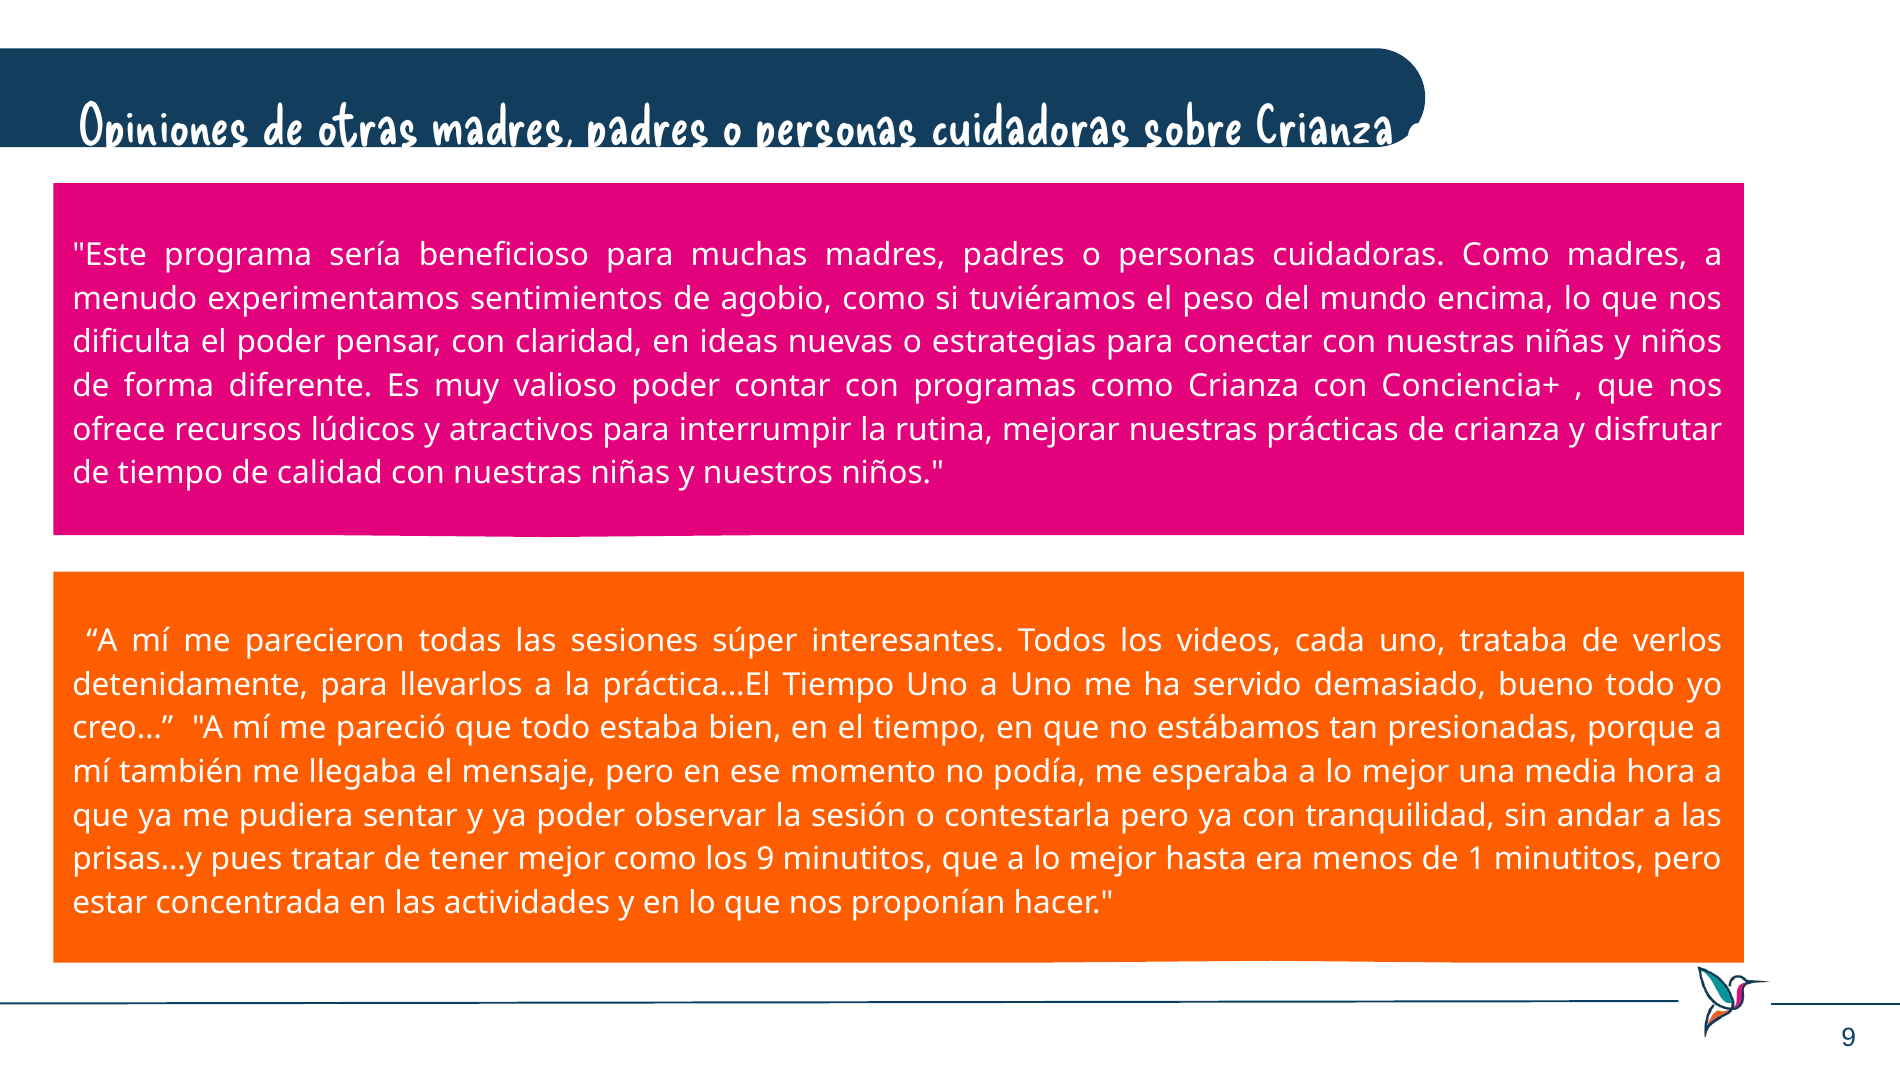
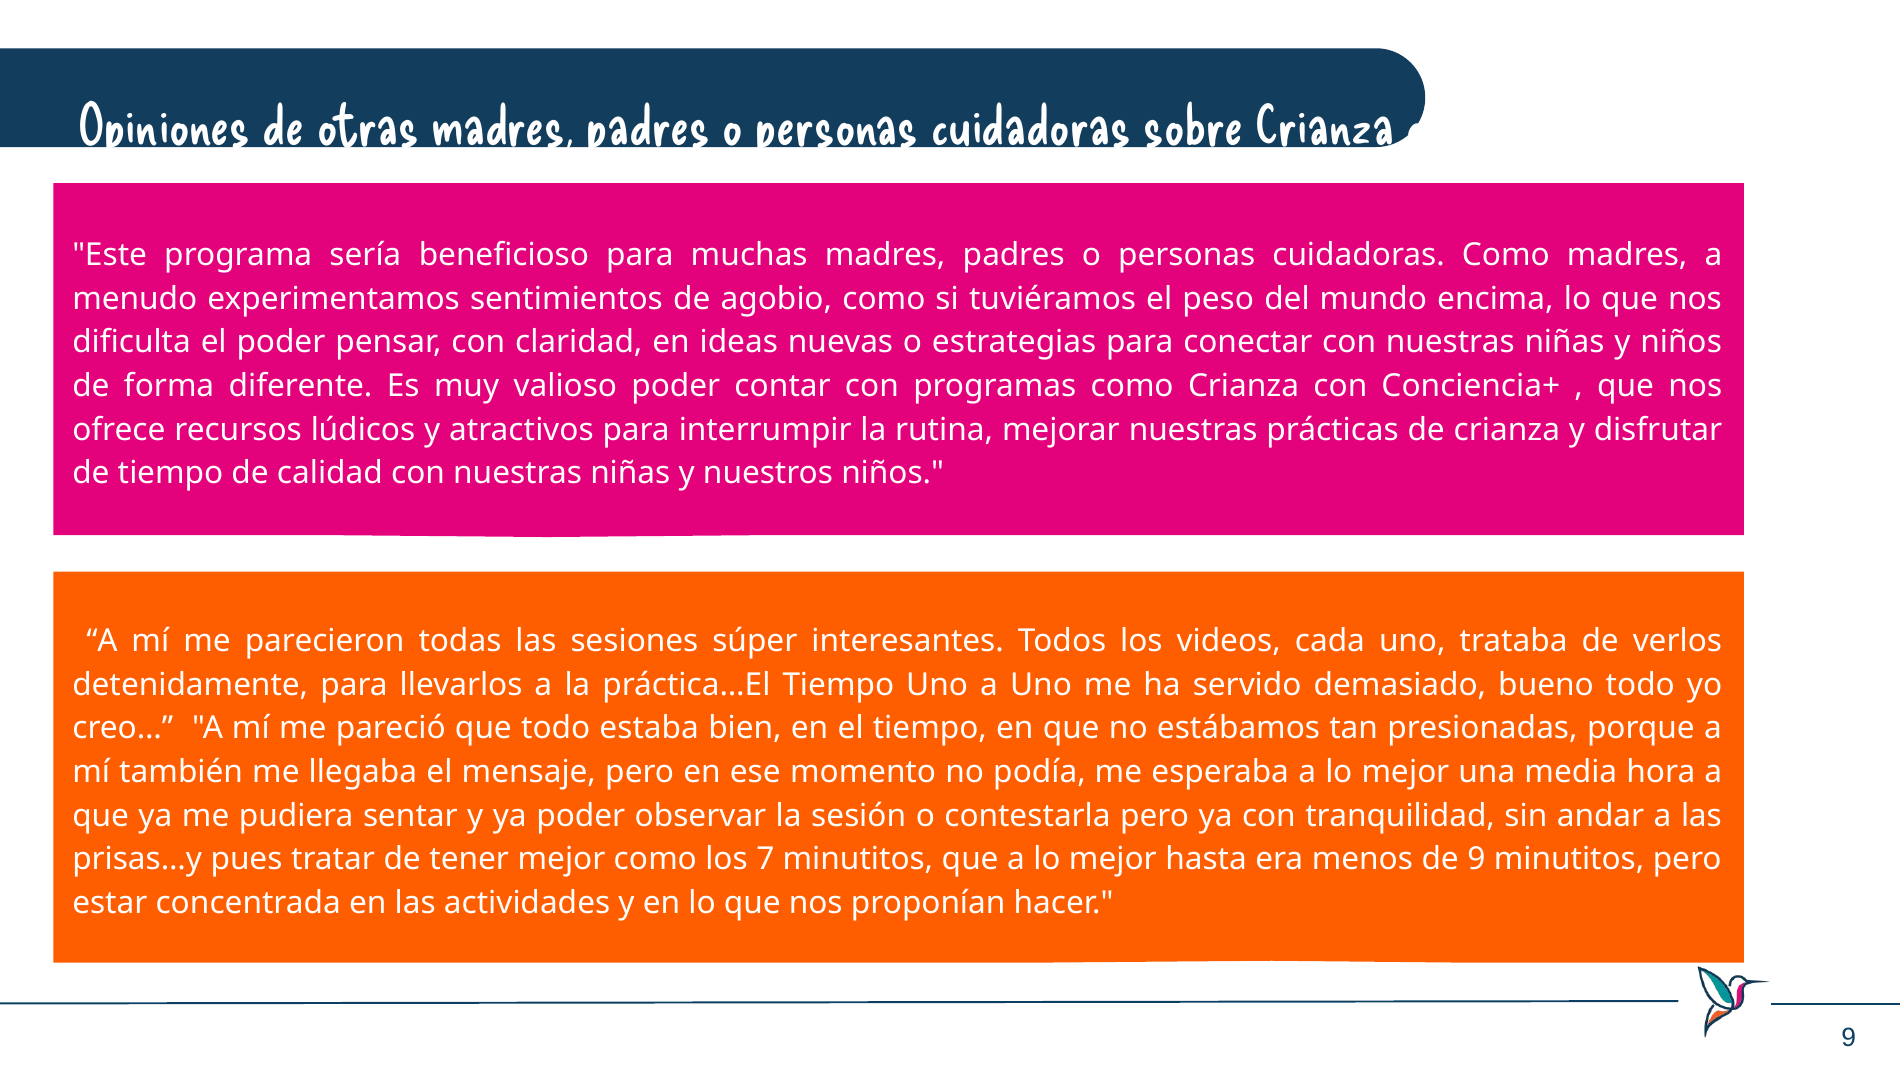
los 9: 9 -> 7 (765, 859)
de 1: 1 -> 9 (1476, 859)
